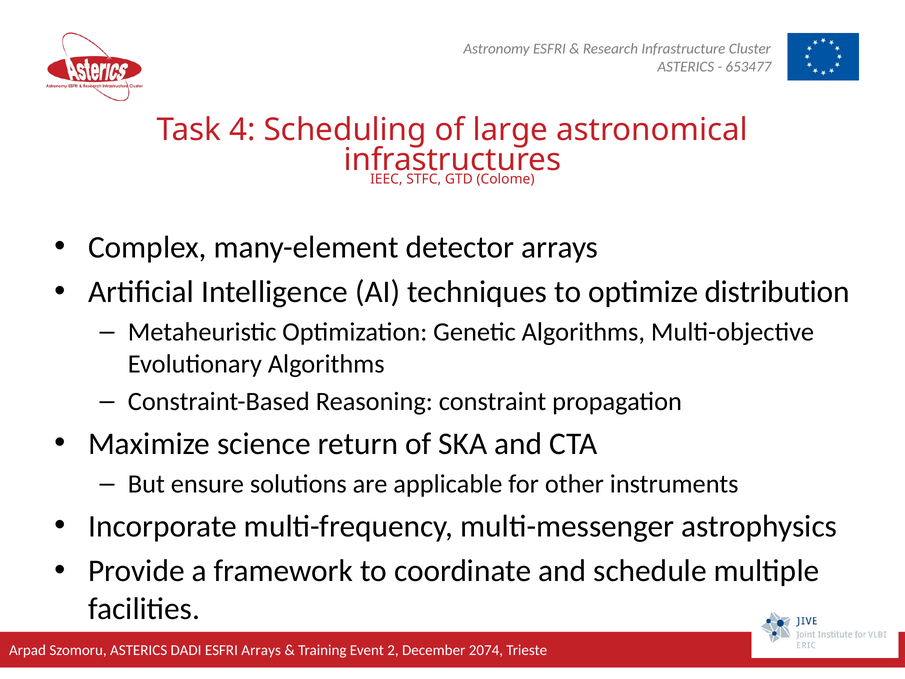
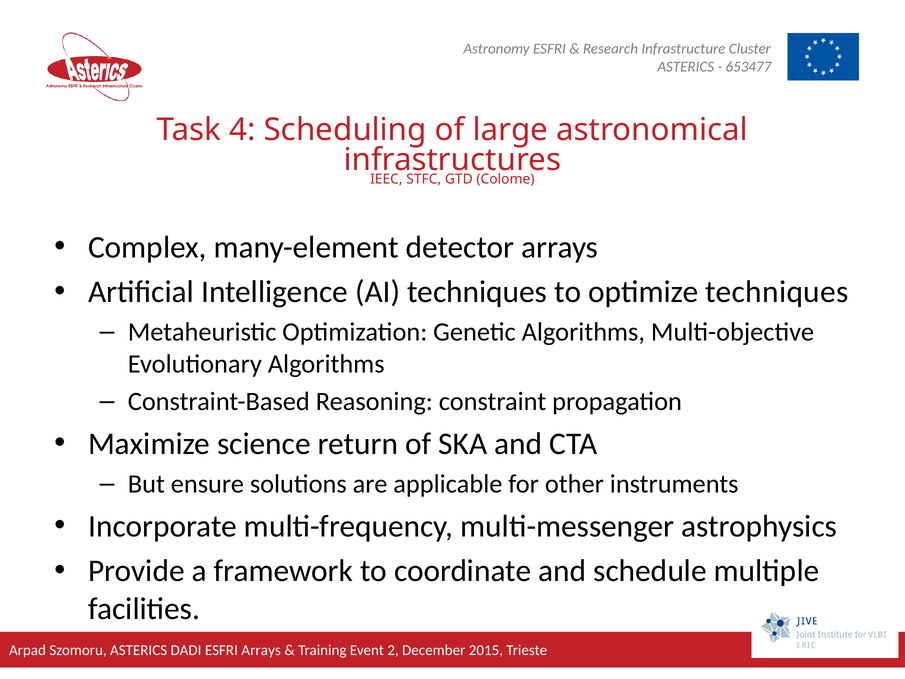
optimize distribution: distribution -> techniques (777, 292)
2074: 2074 -> 2015 (486, 650)
